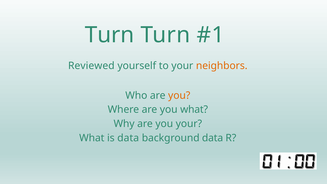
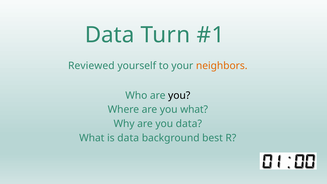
Turn: Turn -> Data (110, 35)
you colour: orange -> black (179, 95)
you your: your -> data (189, 124)
background data: data -> best (212, 138)
